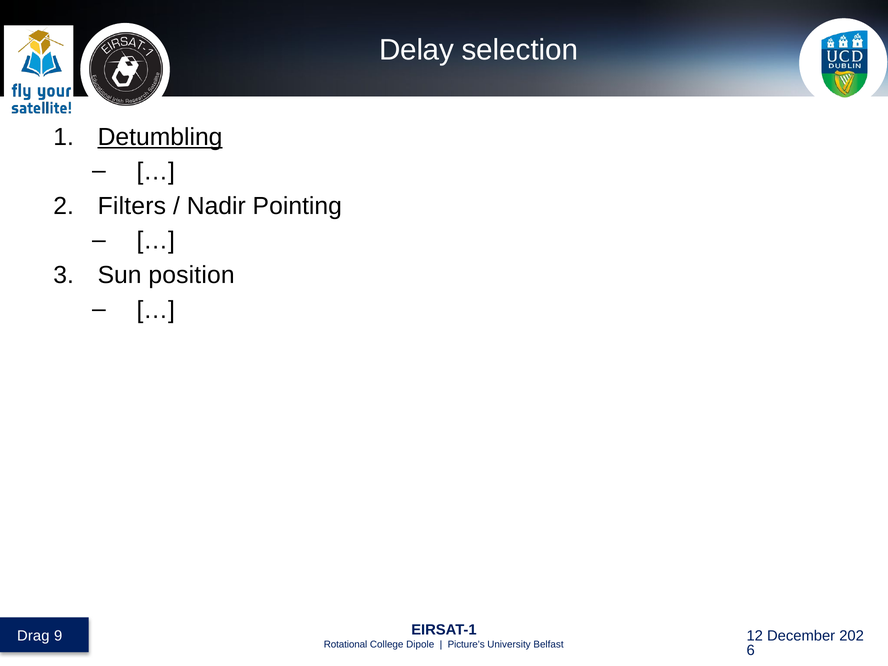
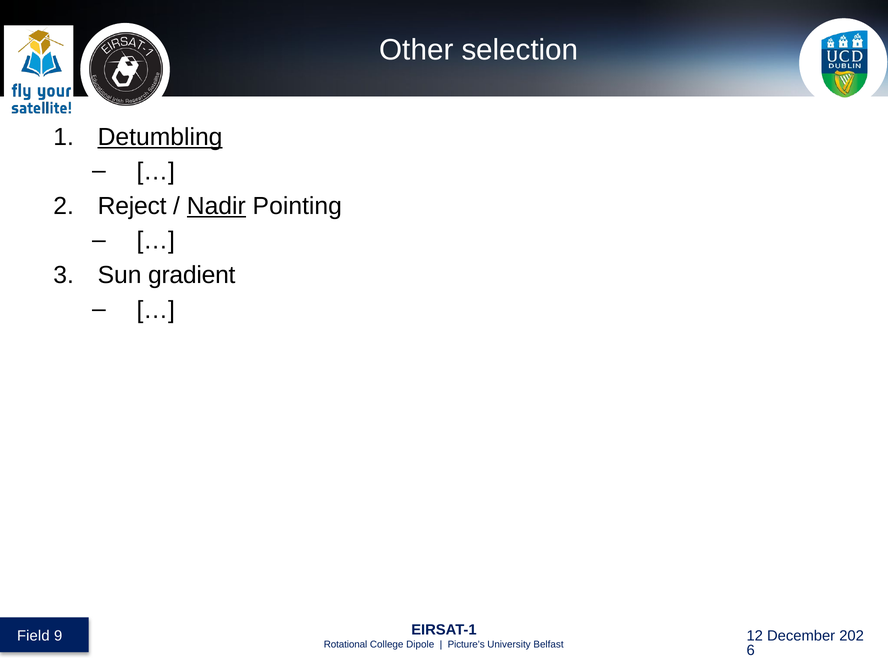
Delay: Delay -> Other (416, 50)
Filters: Filters -> Reject (132, 206)
Nadir underline: none -> present (216, 206)
position: position -> gradient (192, 275)
Drag: Drag -> Field (33, 636)
